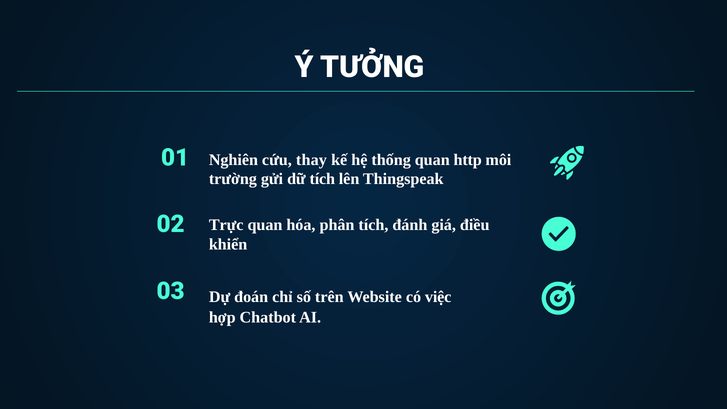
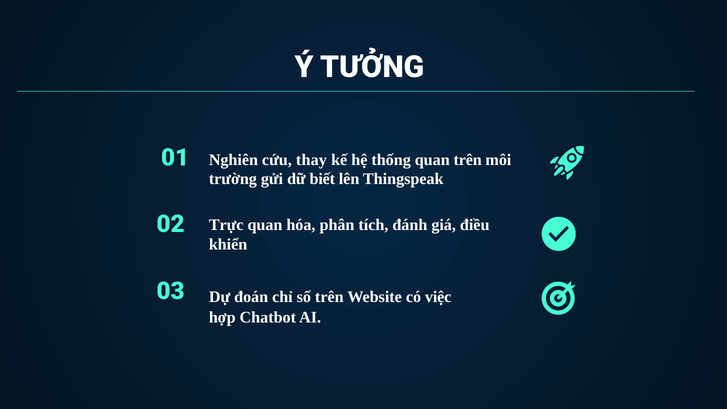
quan http: http -> trên (468, 160)
dữ tích: tích -> biết (322, 179)
